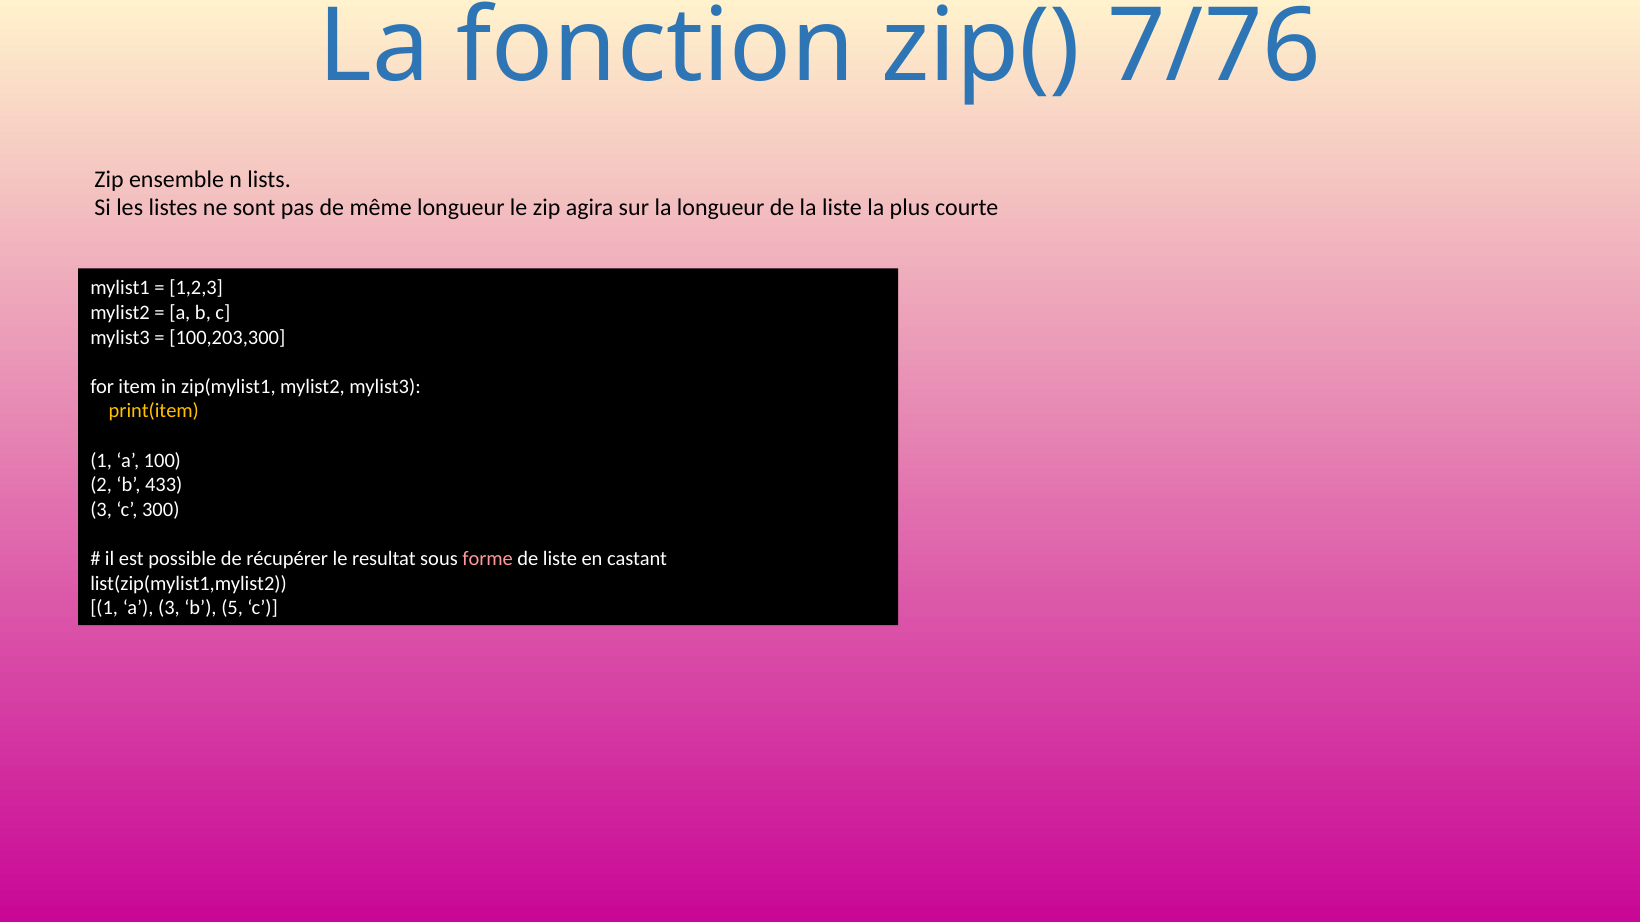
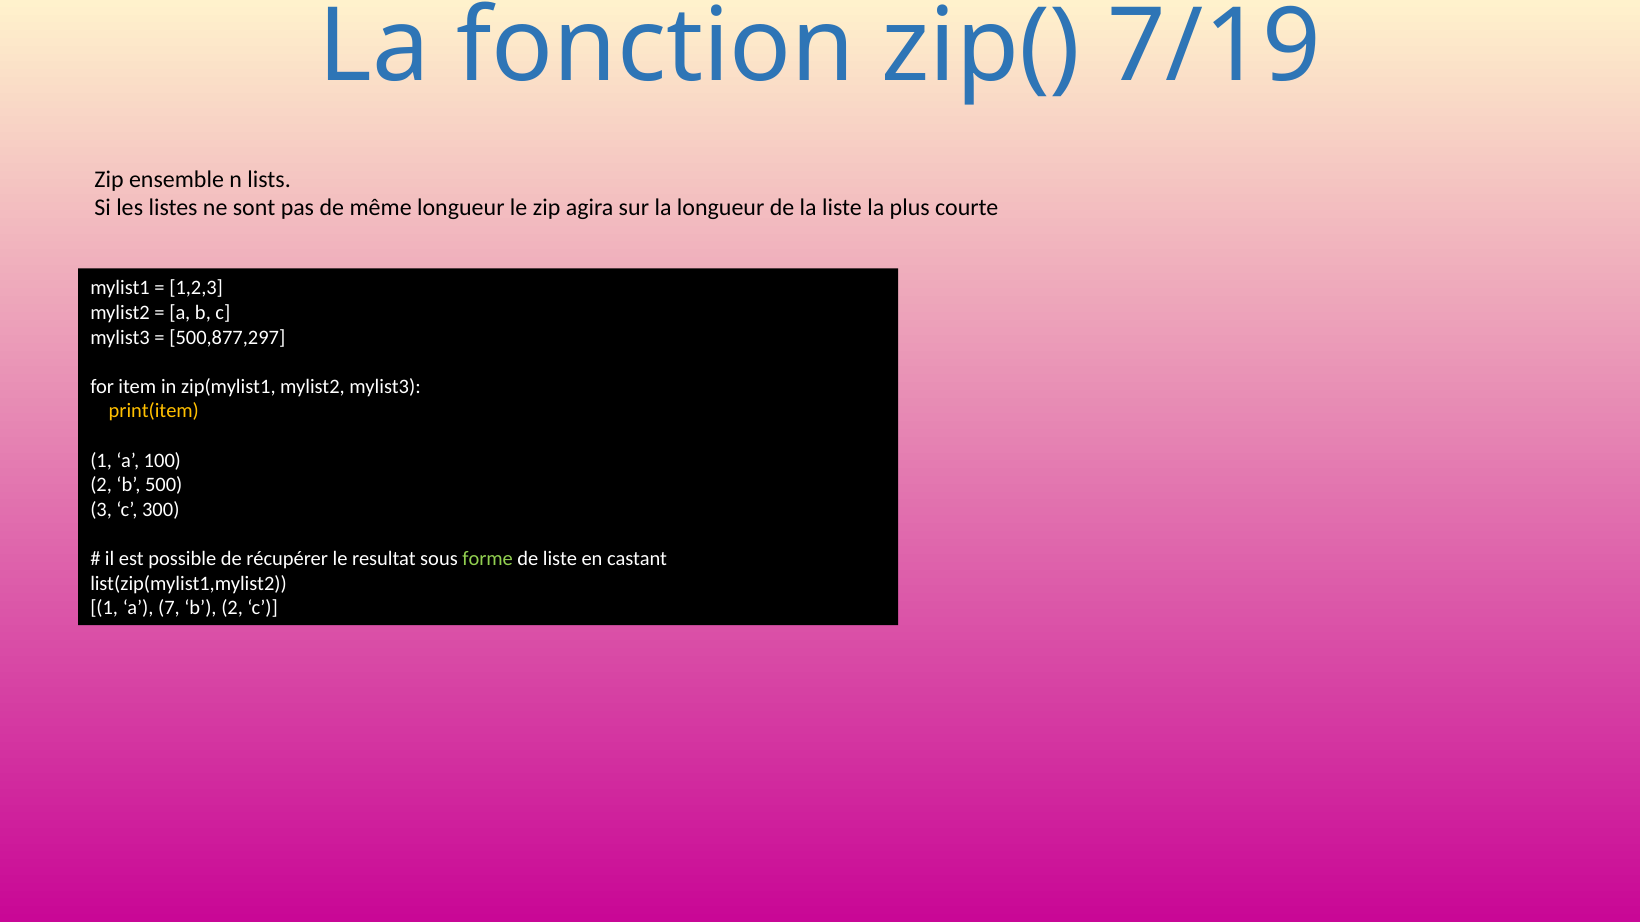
7/76: 7/76 -> 7/19 (1214, 47)
100,203,300: 100,203,300 -> 500,877,297 (227, 337)
433: 433 -> 500 (164, 485)
forme colour: pink -> light green (488, 559)
a 3: 3 -> 7 (169, 608)
b 5: 5 -> 2 (232, 608)
